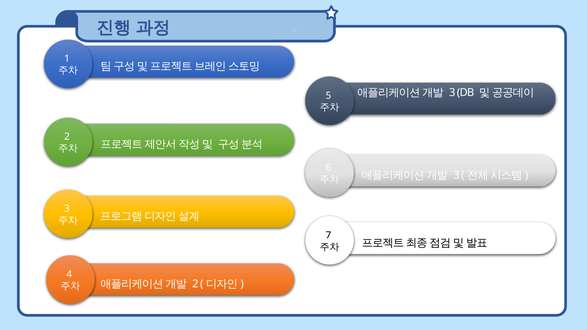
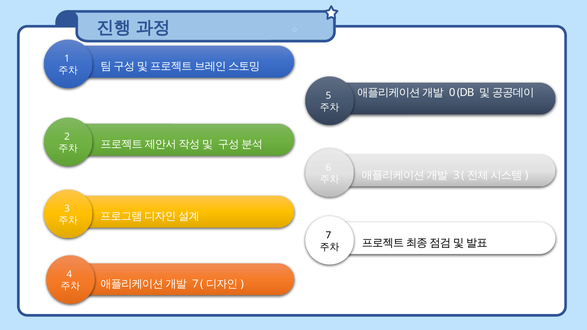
3: 3 -> 0 (452, 93)
2: 2 -> 7 (195, 284)
